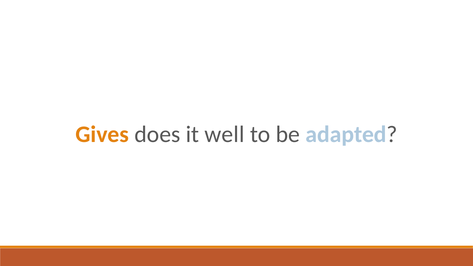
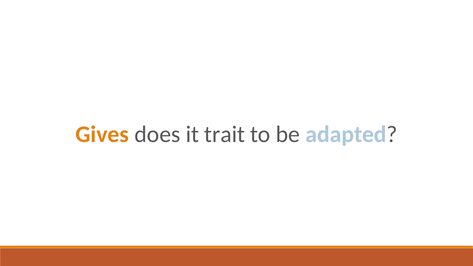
well: well -> trait (225, 134)
